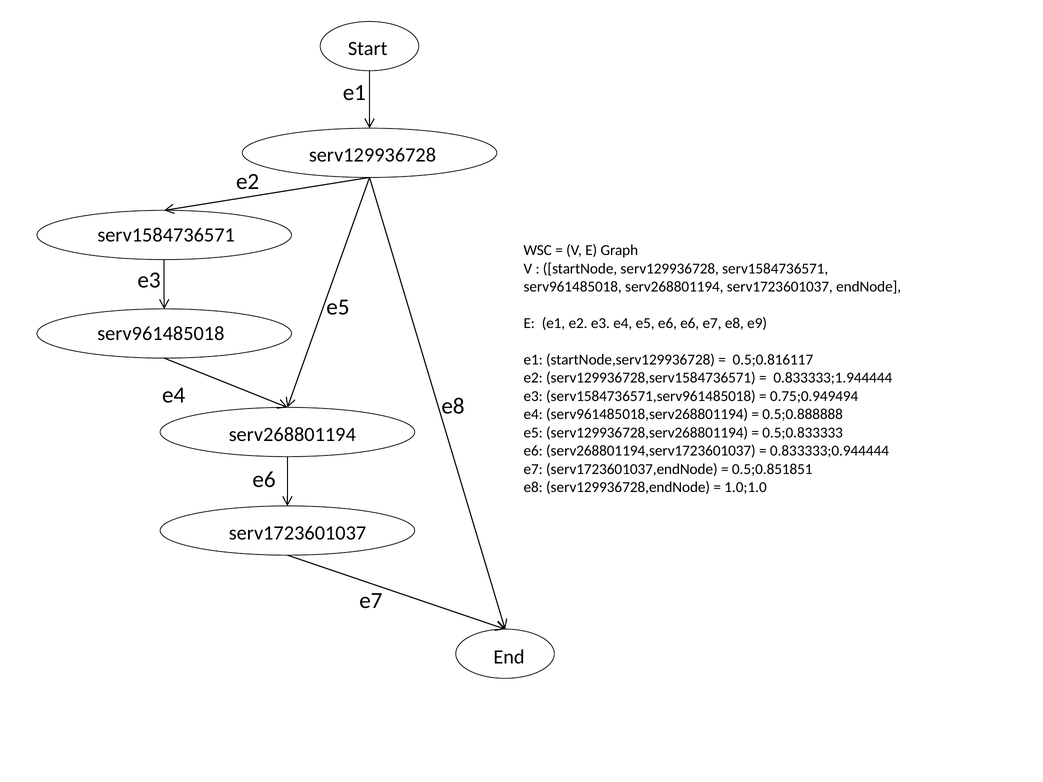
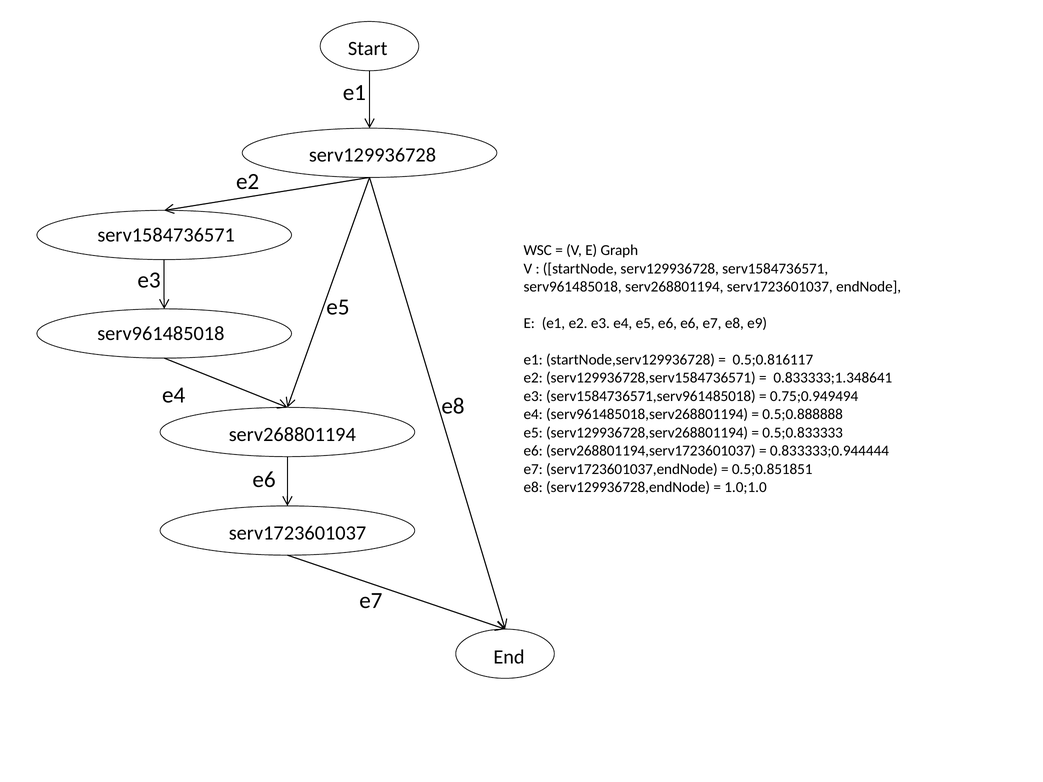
0.833333;1.944444: 0.833333;1.944444 -> 0.833333;1.348641 (833, 378)
